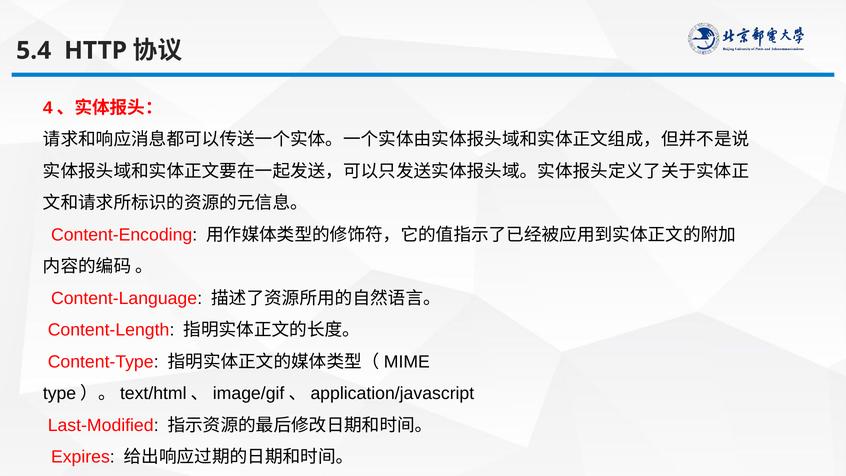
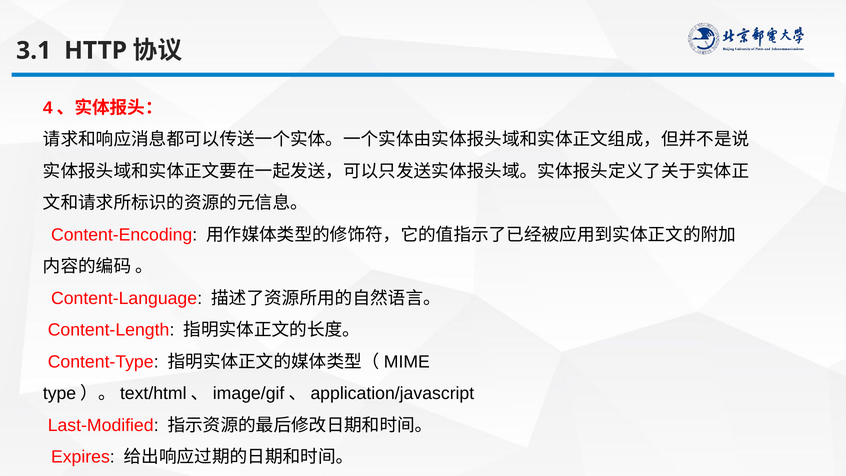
5.4: 5.4 -> 3.1 (34, 51)
